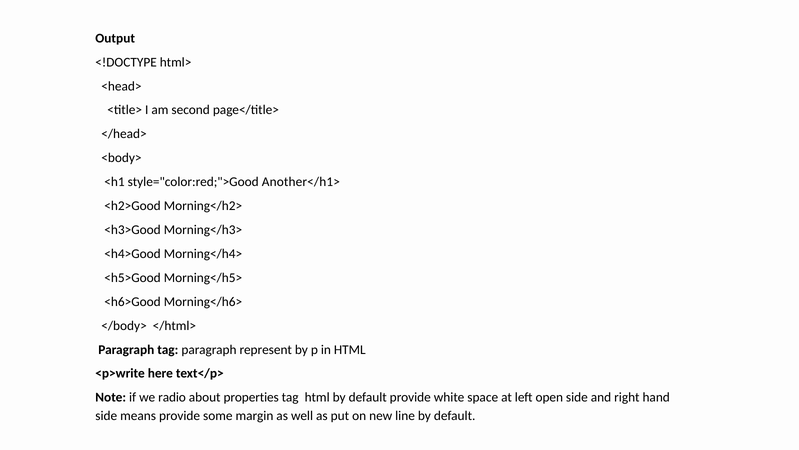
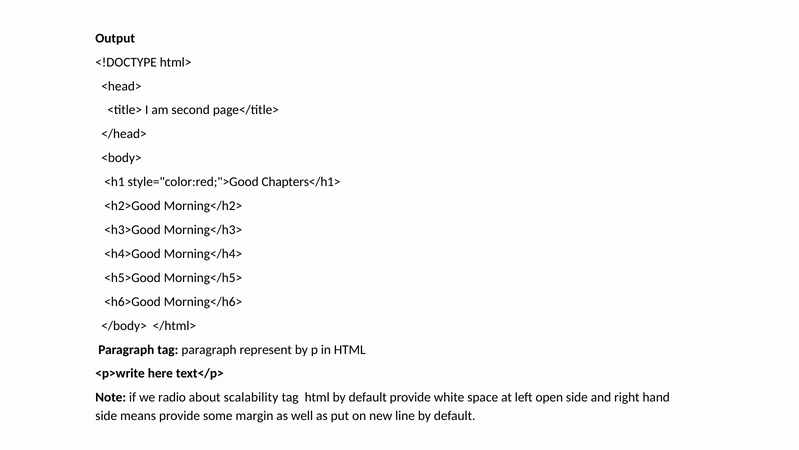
Another</h1>: Another</h1> -> Chapters</h1> (301, 182)
properties: properties -> scalability (251, 397)
